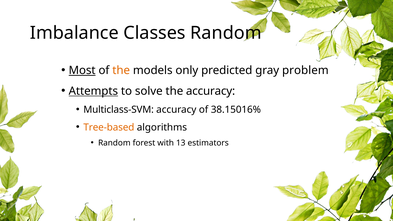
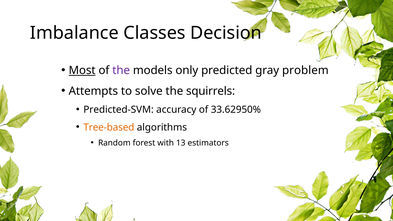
Classes Random: Random -> Decision (226, 33)
the colour: orange -> purple (121, 70)
Attempts underline: present -> none (93, 91)
the accuracy: accuracy -> squirrels (211, 91)
Multiclass-SVM: Multiclass-SVM -> Predicted-SVM (119, 110)
38.15016%: 38.15016% -> 33.62950% (236, 110)
